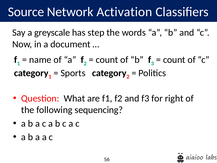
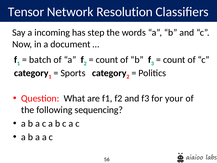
Source: Source -> Tensor (26, 12)
Activation: Activation -> Resolution (125, 12)
greyscale: greyscale -> incoming (52, 33)
name: name -> batch (40, 60)
right: right -> your (174, 98)
